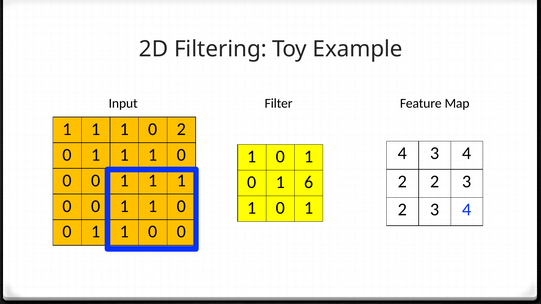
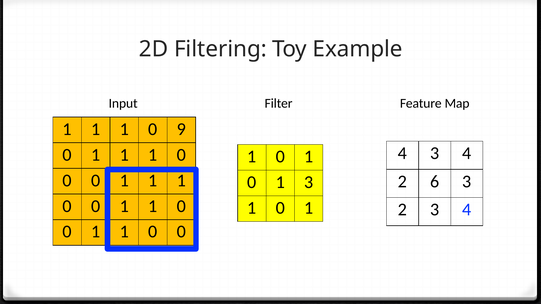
0 2: 2 -> 9 (181, 129)
2 2: 2 -> 6 (435, 182)
1 6: 6 -> 3 (309, 182)
